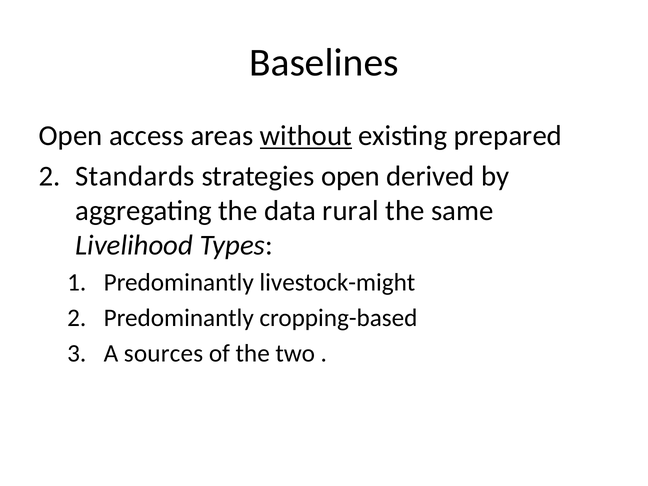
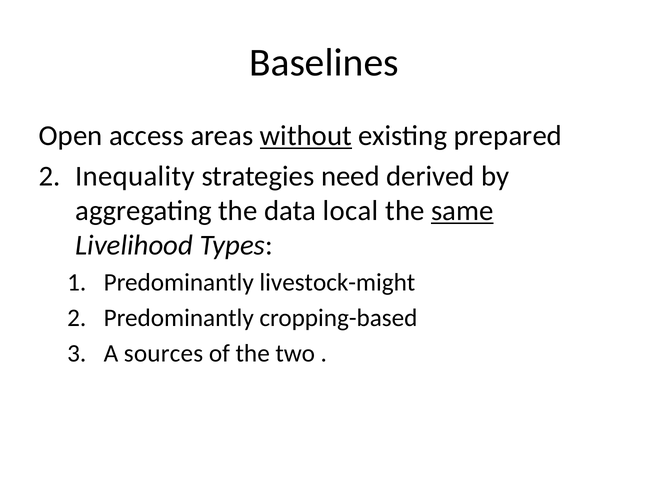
Standards: Standards -> Inequality (135, 176)
strategies open: open -> need (350, 176)
rural: rural -> local (350, 211)
same underline: none -> present (462, 211)
